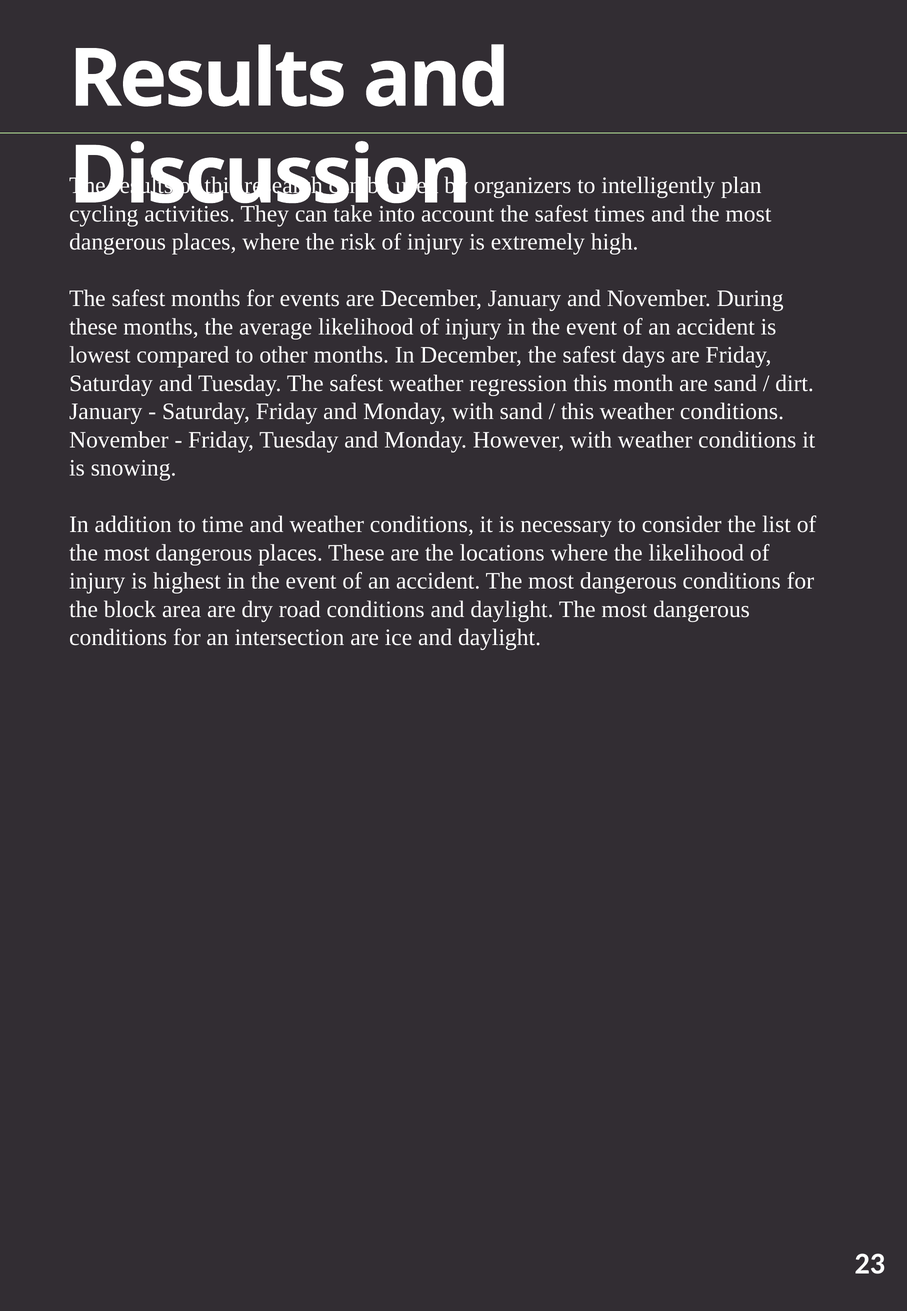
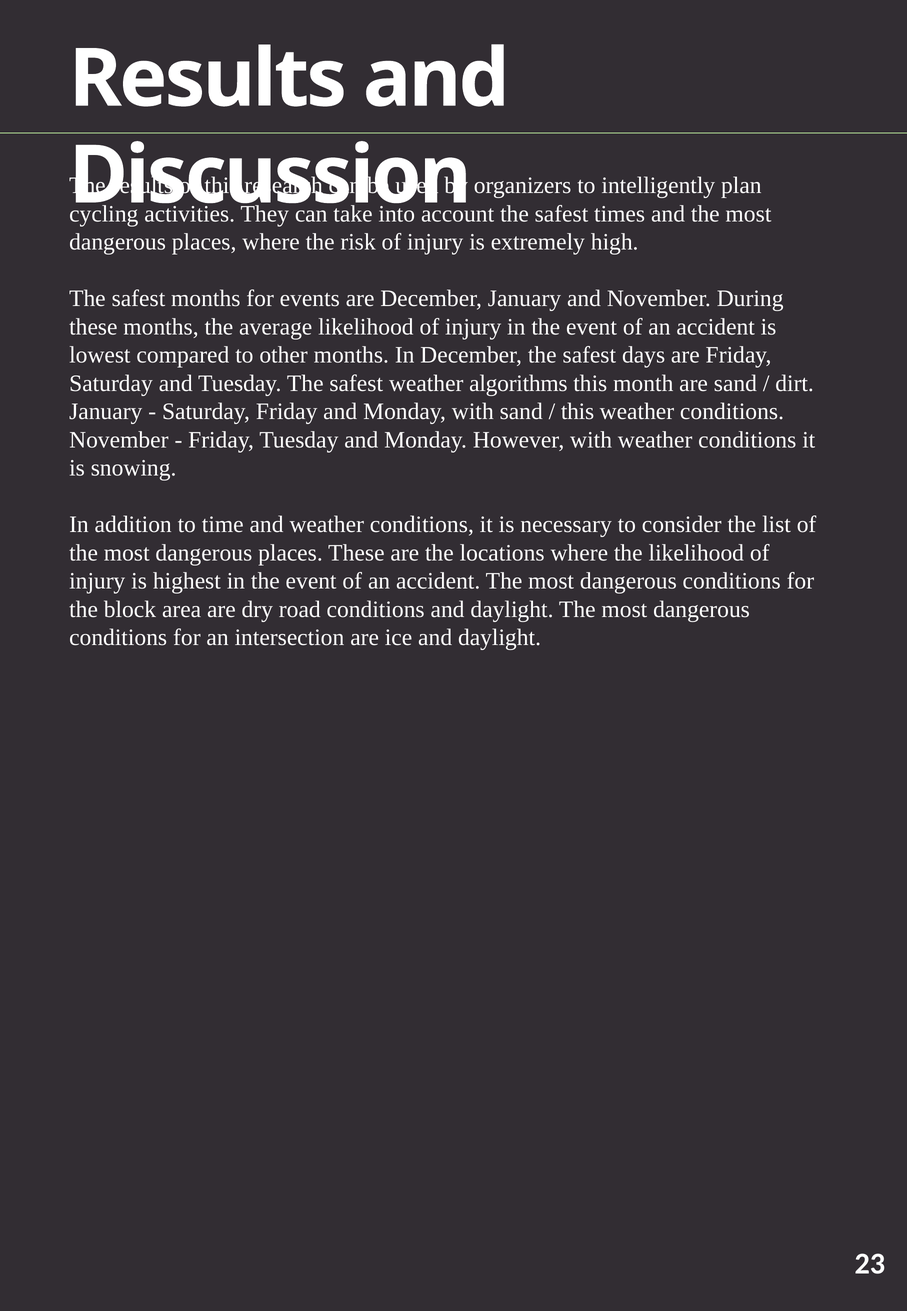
regression: regression -> algorithms (518, 383)
